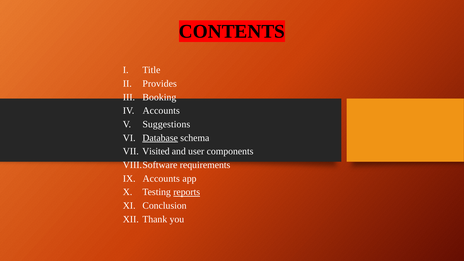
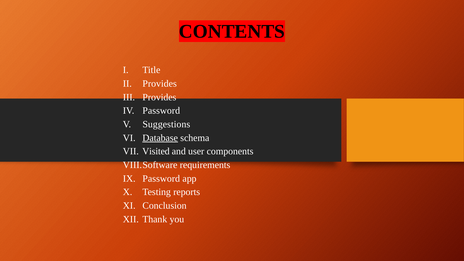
Booking: Booking -> Provides (159, 97)
Accounts: Accounts -> Password (161, 111)
Accounts: Accounts -> Password (161, 179)
reports underline: present -> none (187, 192)
